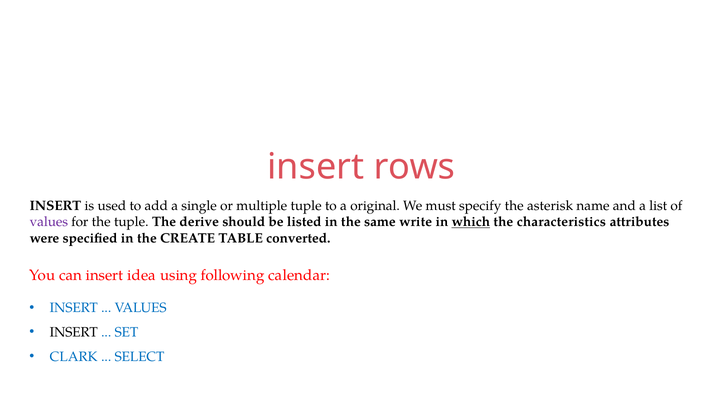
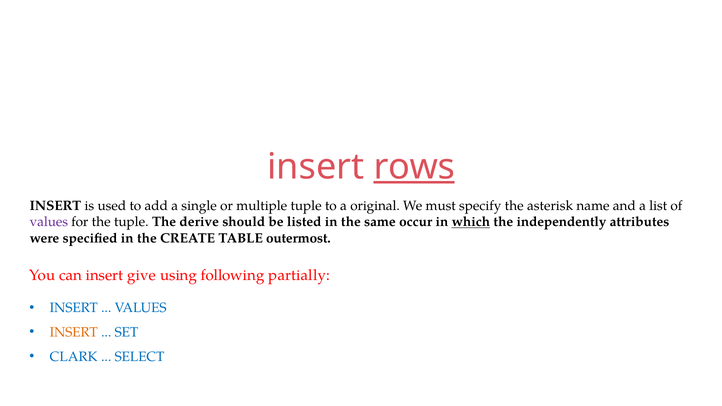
rows underline: none -> present (414, 167)
write: write -> occur (416, 222)
characteristics: characteristics -> independently (561, 222)
converted: converted -> outermost (298, 238)
idea: idea -> give (142, 276)
calendar: calendar -> partially (299, 276)
INSERT colour: black -> orange (74, 332)
